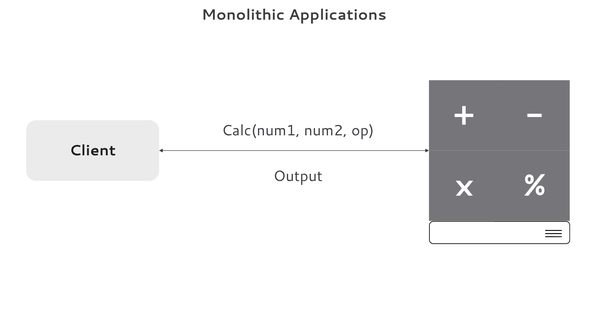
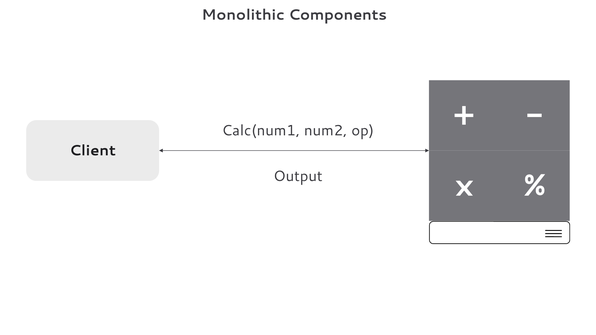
Applications: Applications -> Components (338, 15)
